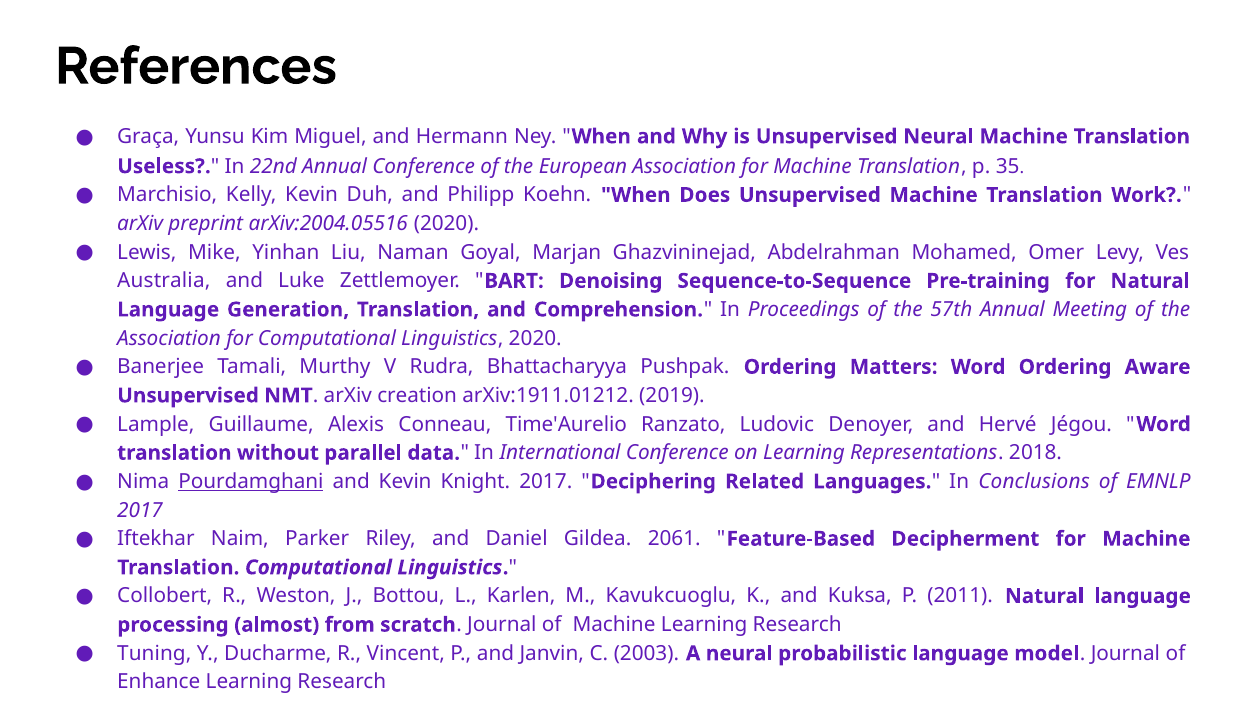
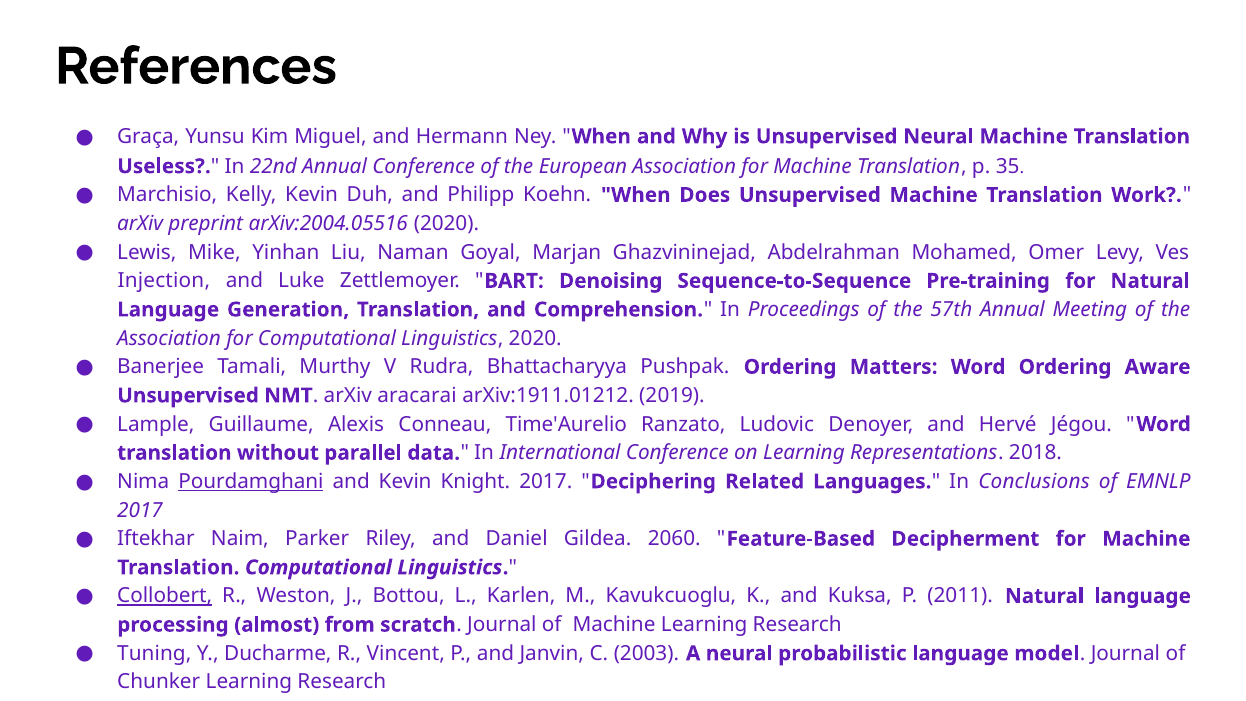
Australia: Australia -> Injection (164, 281)
creation: creation -> aracarai (417, 396)
2061: 2061 -> 2060 (674, 539)
Collobert underline: none -> present (165, 596)
Enhance: Enhance -> Chunker (159, 682)
